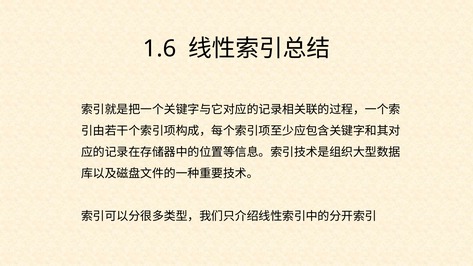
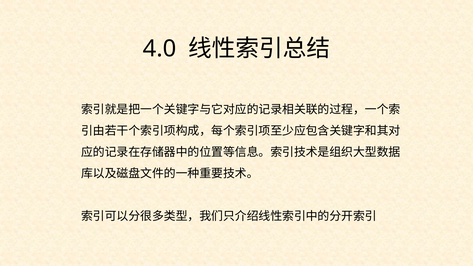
1.6: 1.6 -> 4.0 (160, 49)
